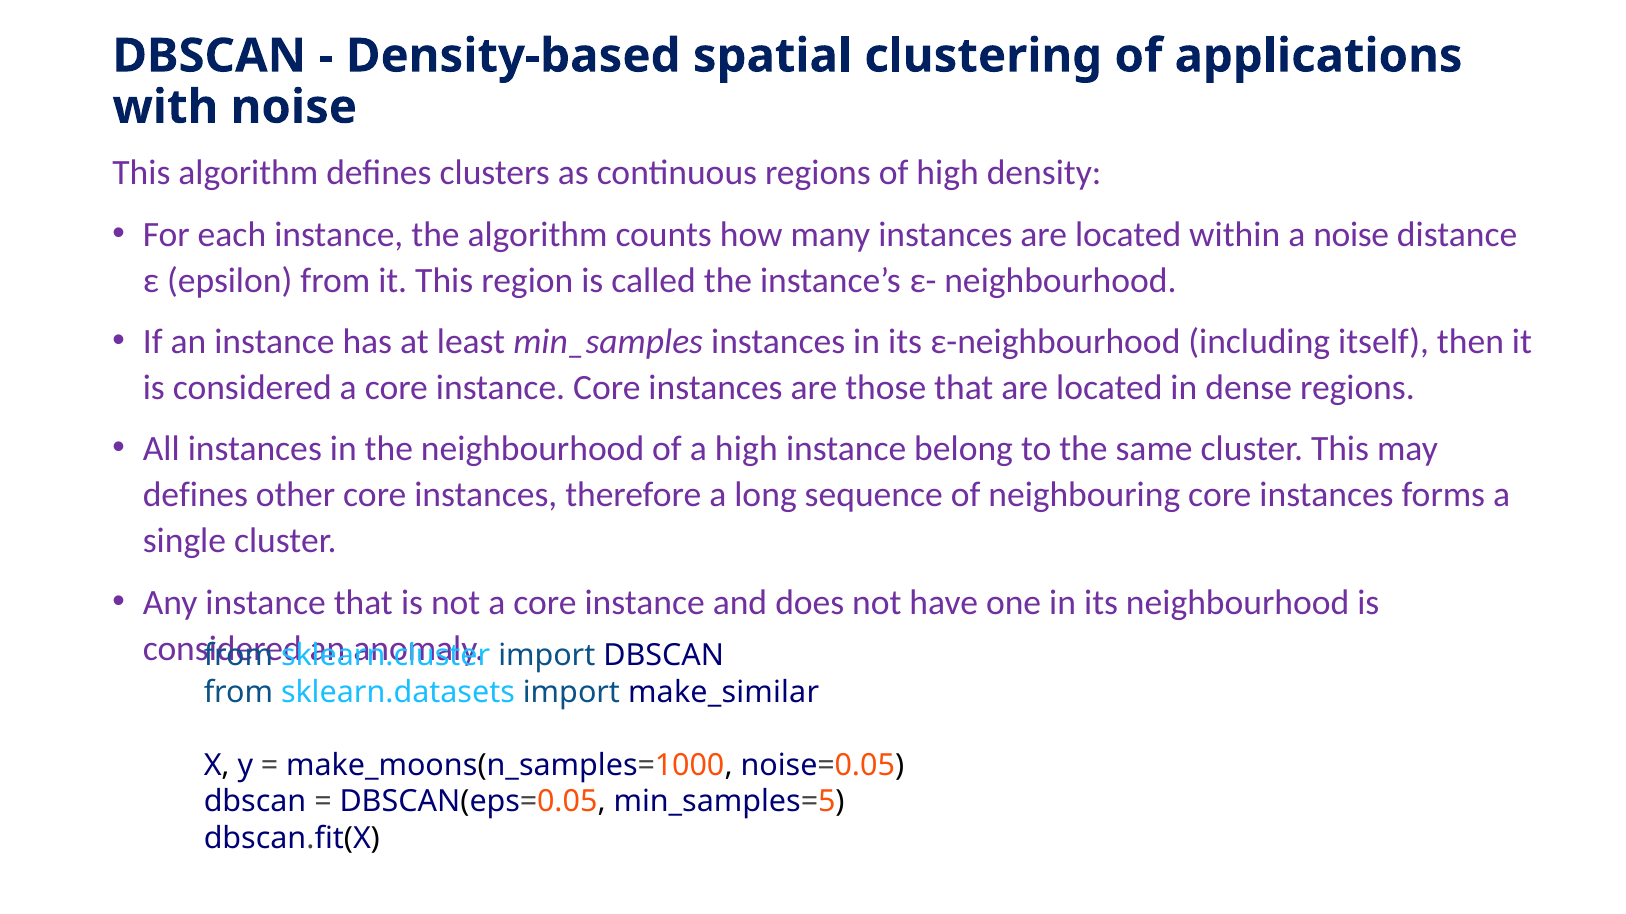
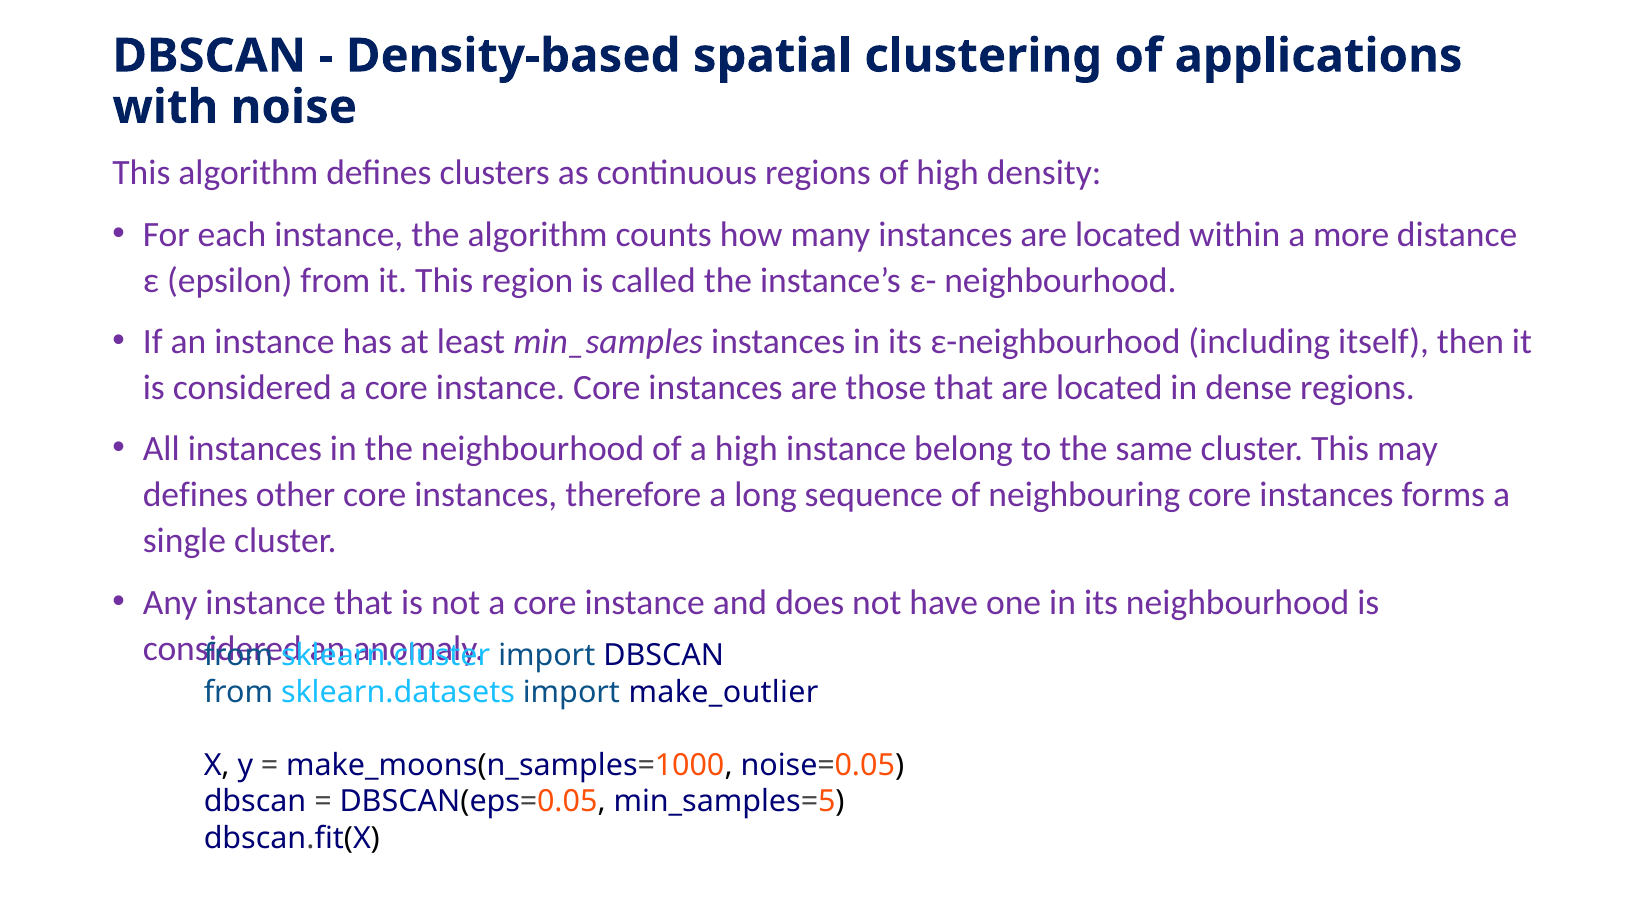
a noise: noise -> more (1351, 234)
make_similar: make_similar -> make_outlier (724, 692)
